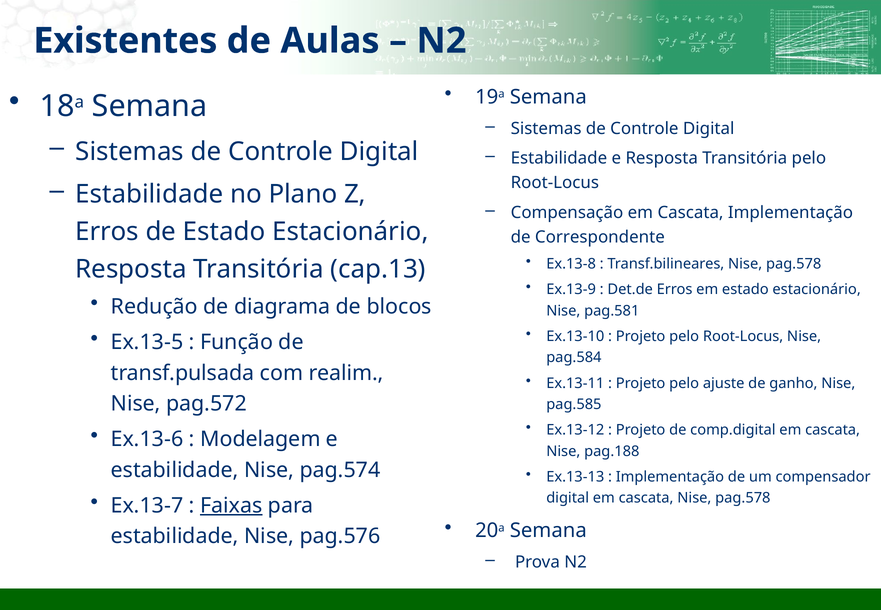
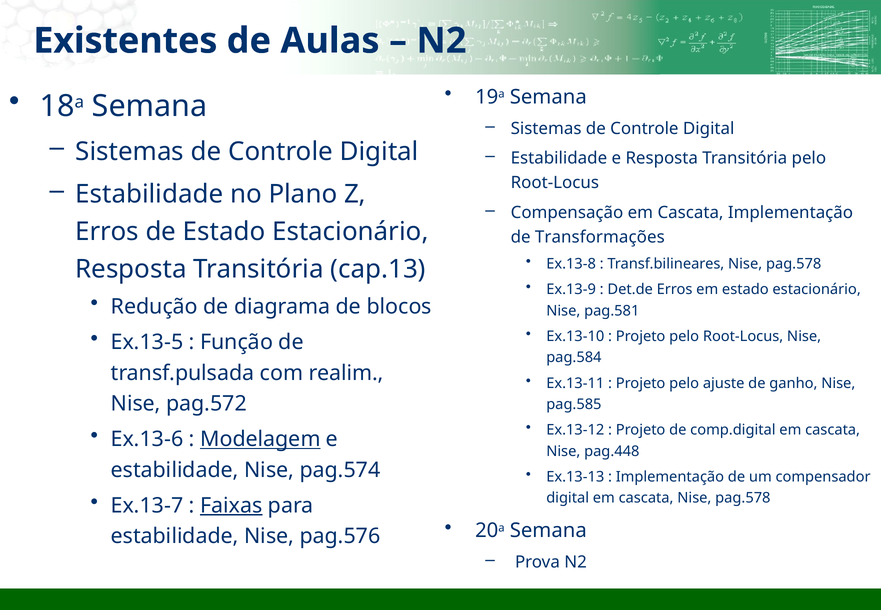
Correspondente: Correspondente -> Transformações (600, 237)
Modelagem underline: none -> present (260, 439)
pag.188: pag.188 -> pag.448 (612, 451)
